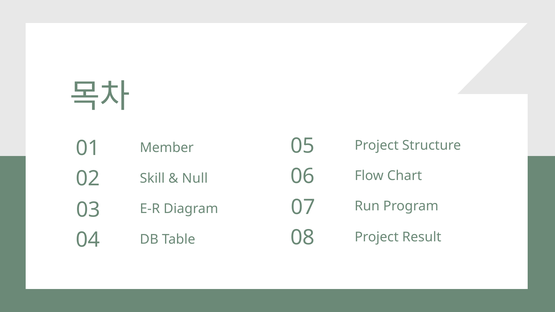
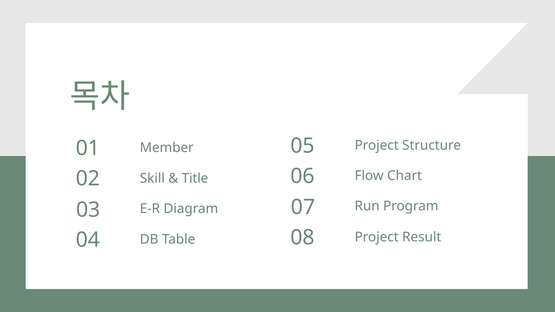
Null: Null -> Title (195, 178)
